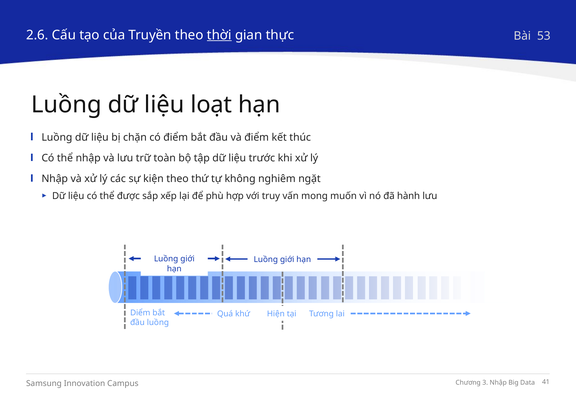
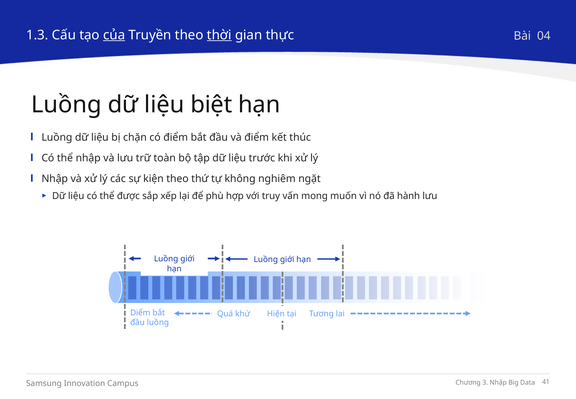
2.6: 2.6 -> 1.3 (37, 35)
của underline: none -> present (114, 35)
53: 53 -> 04 (544, 36)
loạt: loạt -> biệt (211, 105)
